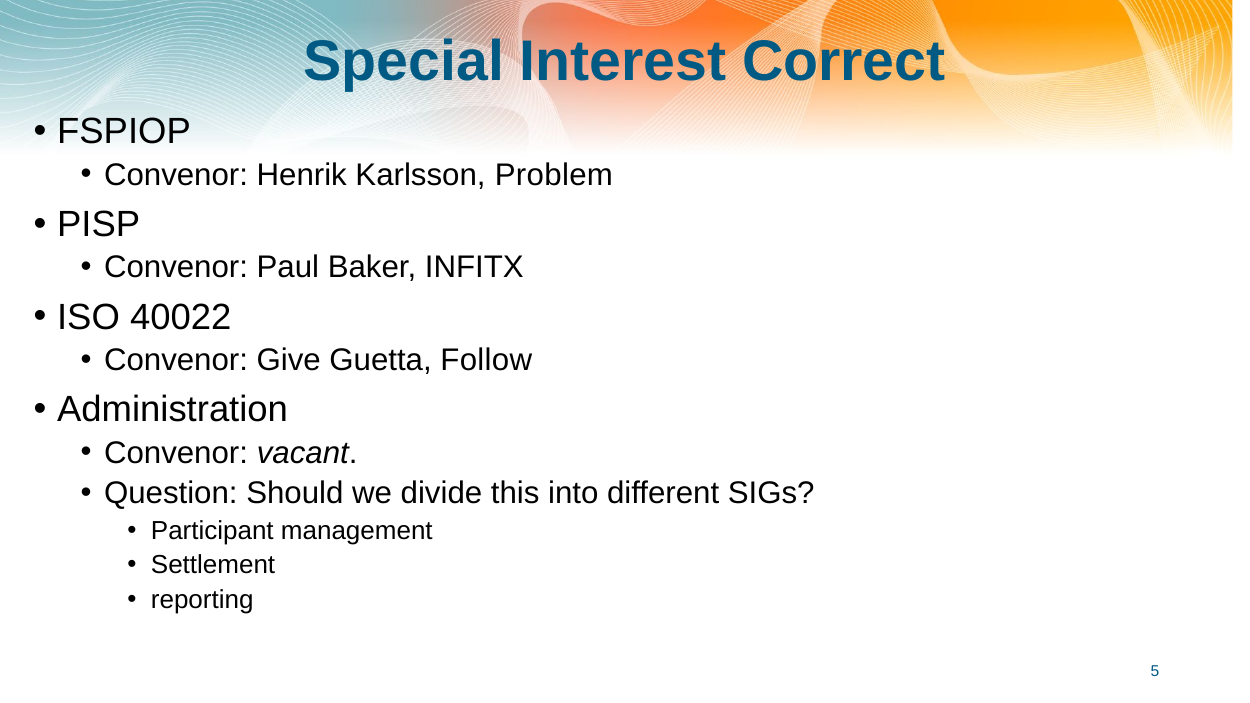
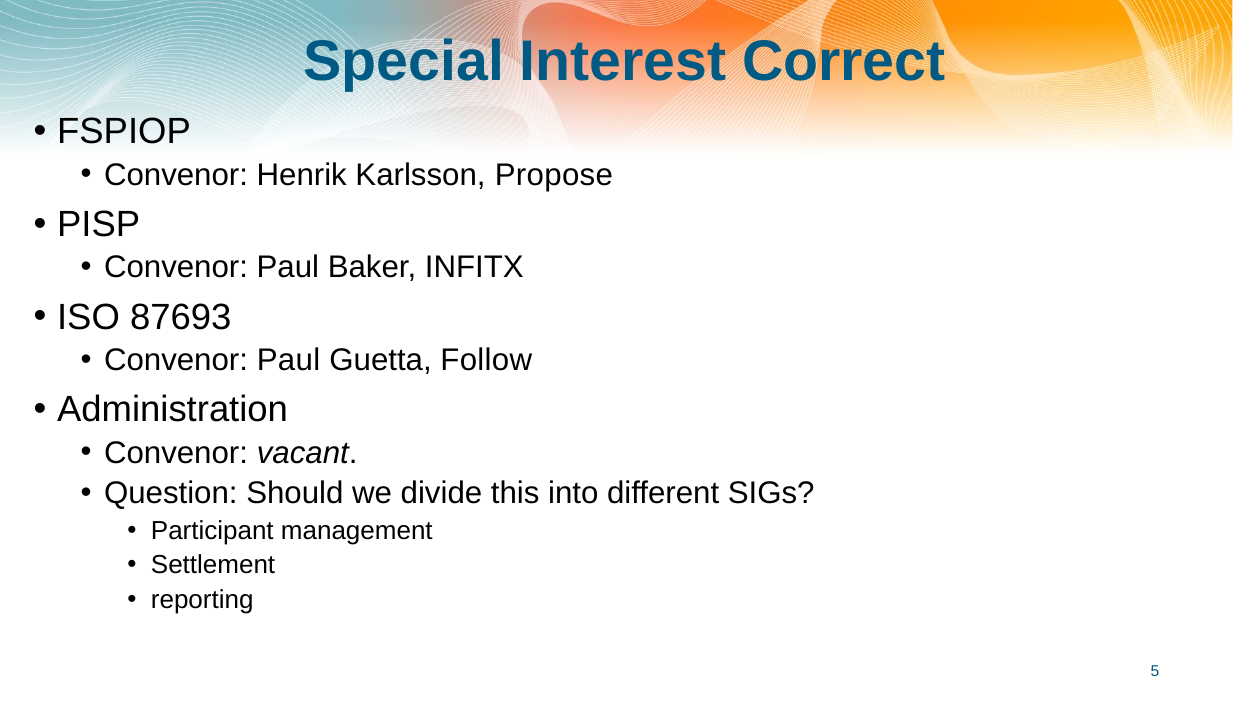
Problem: Problem -> Propose (554, 175)
40022: 40022 -> 87693 (181, 317)
Give: Give -> Paul (289, 360)
